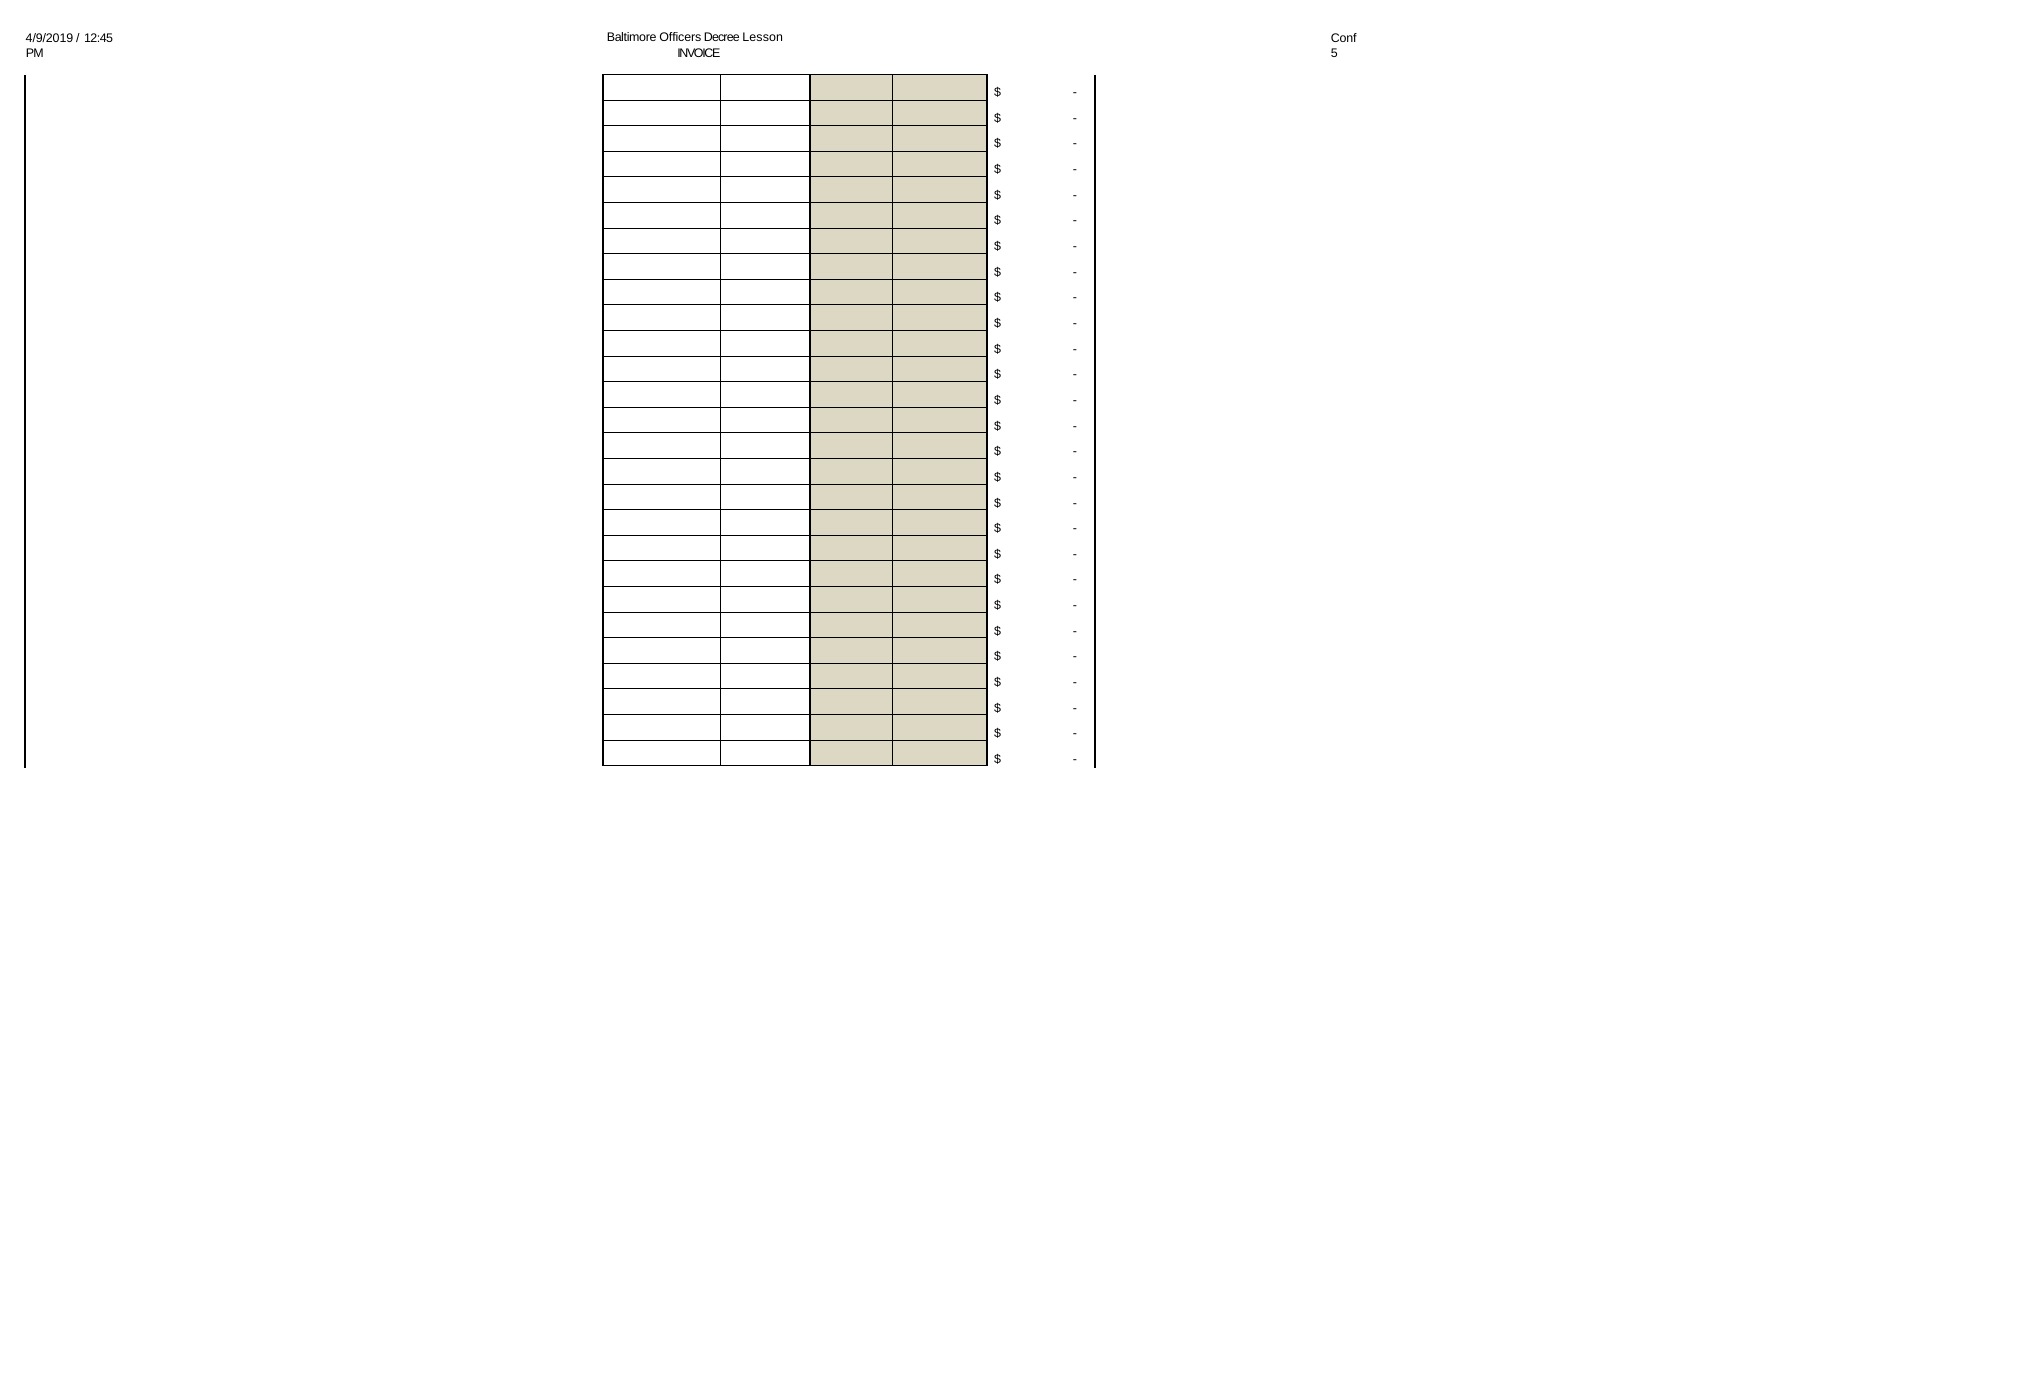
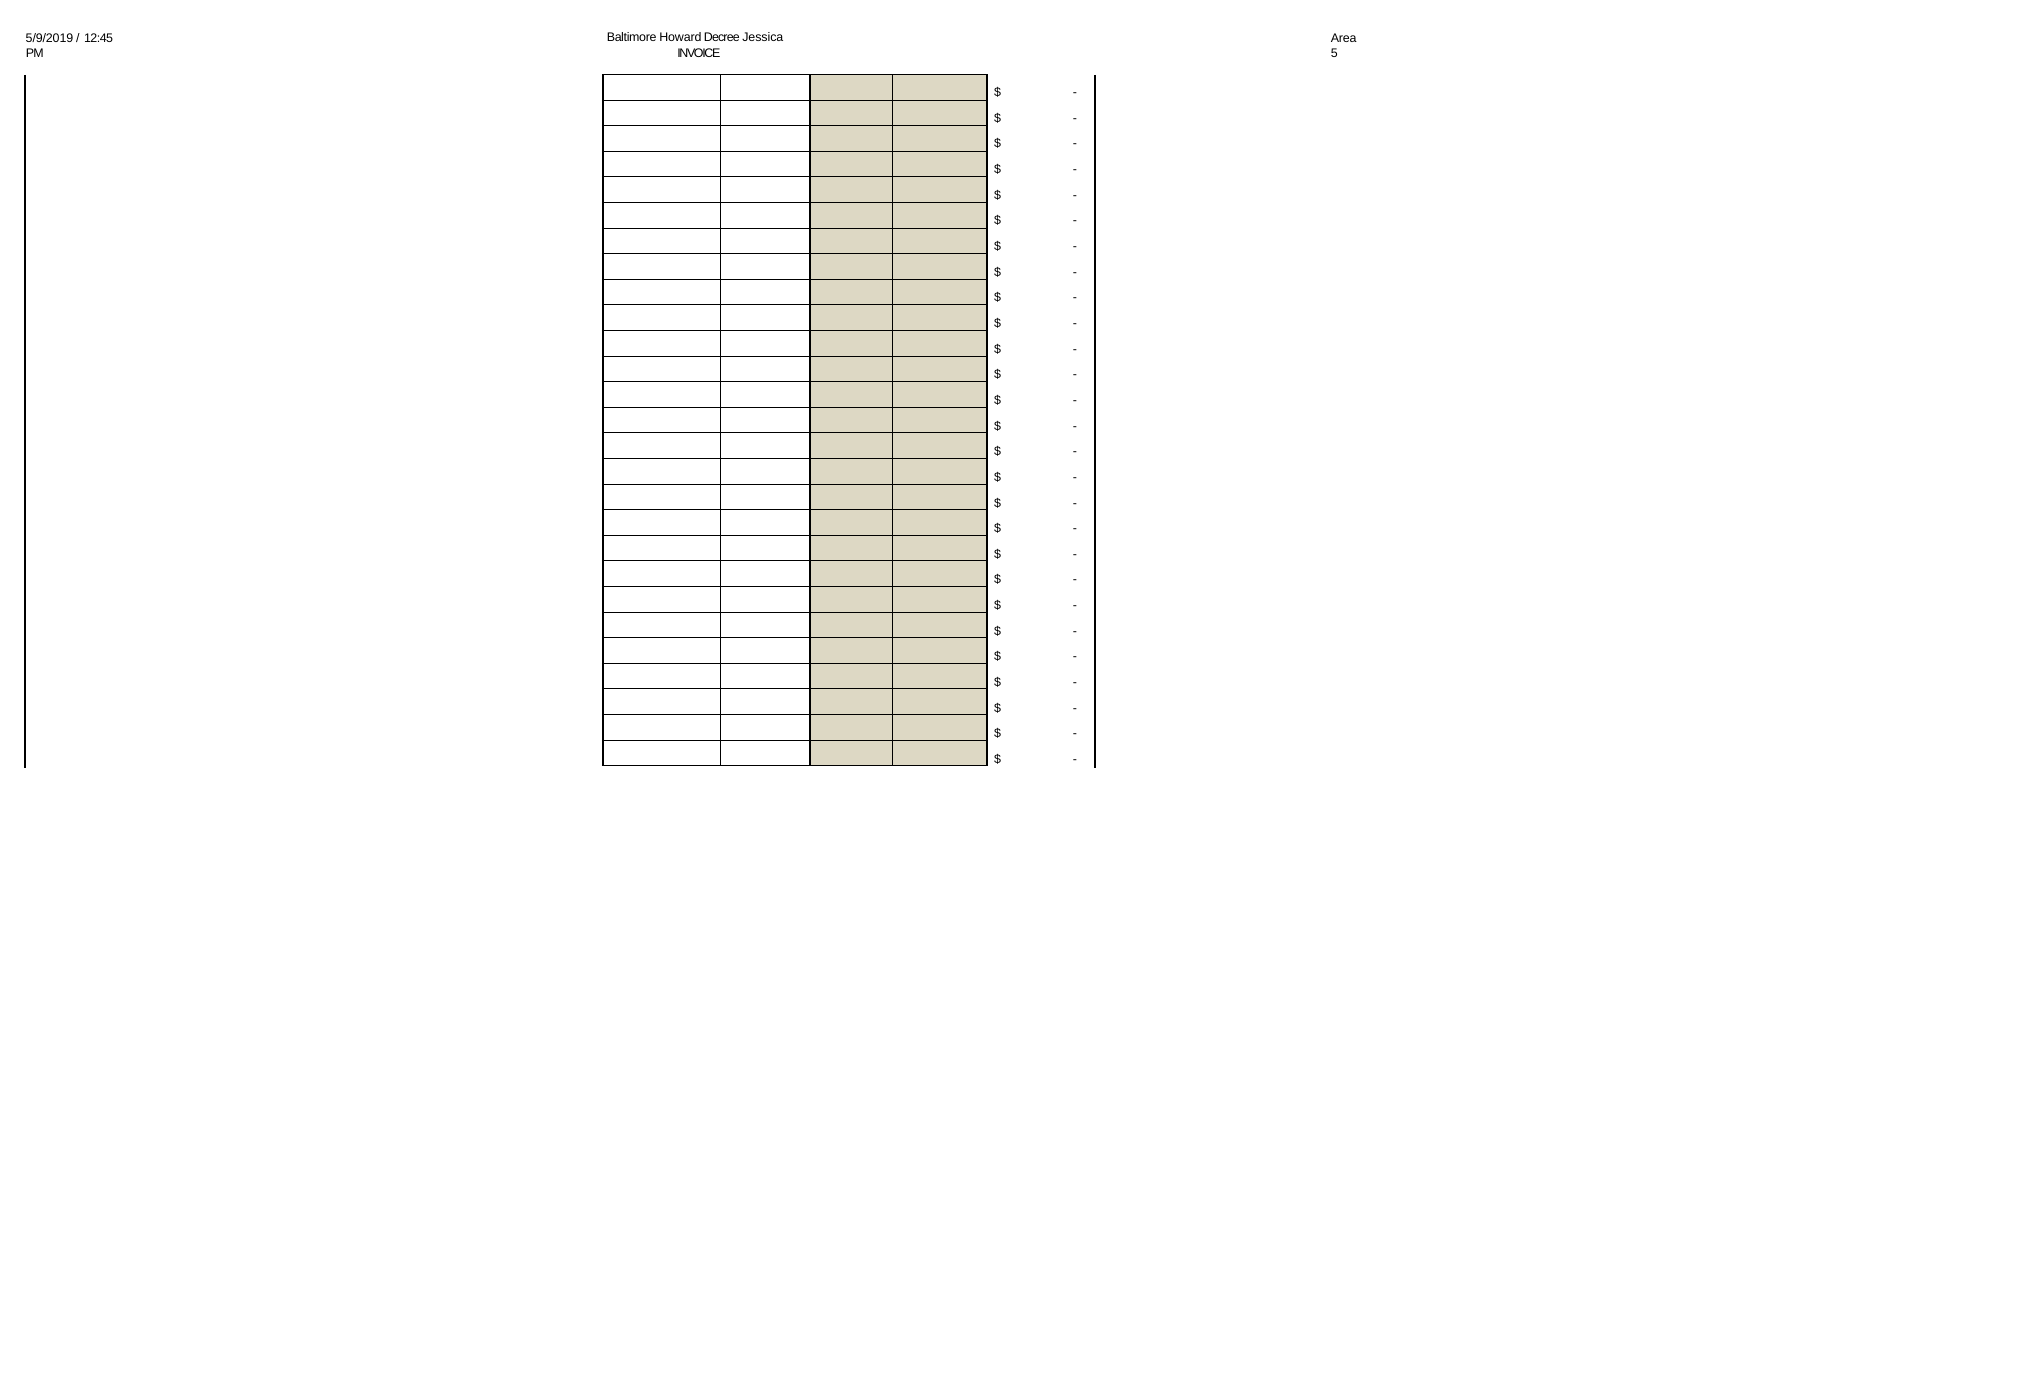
Officers: Officers -> Howard (680, 37)
Lesson: Lesson -> Jessica (763, 37)
4/9/2019: 4/9/2019 -> 5/9/2019 (49, 38)
Conf: Conf -> Area (1344, 38)
